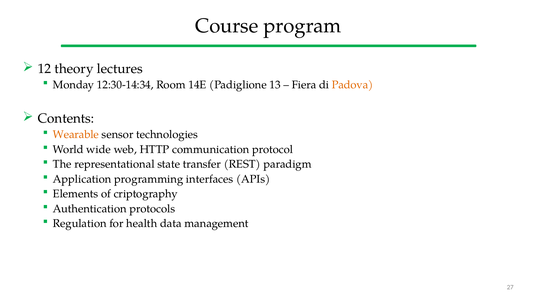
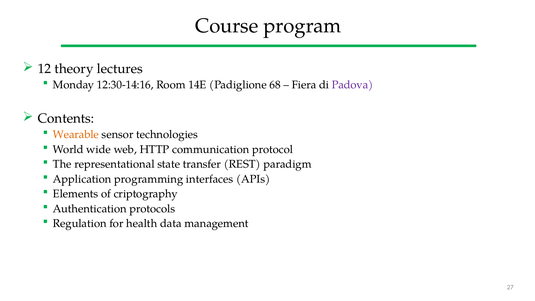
12:30-14:34: 12:30-14:34 -> 12:30-14:16 (125, 85)
13: 13 -> 68 (275, 85)
Padova colour: orange -> purple (352, 85)
